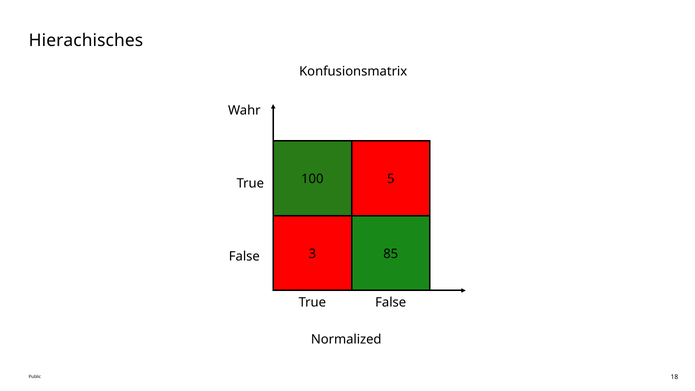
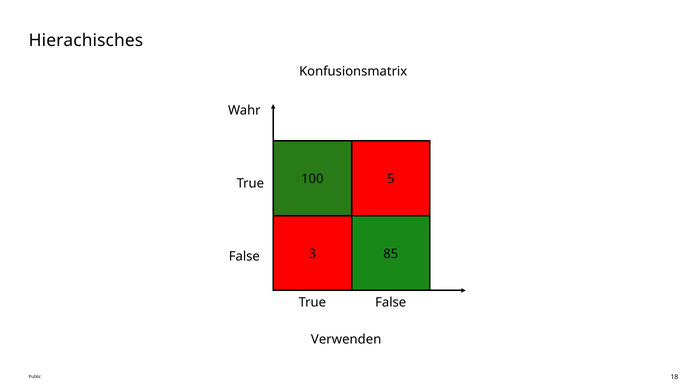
Normalized: Normalized -> Verwenden (346, 339)
